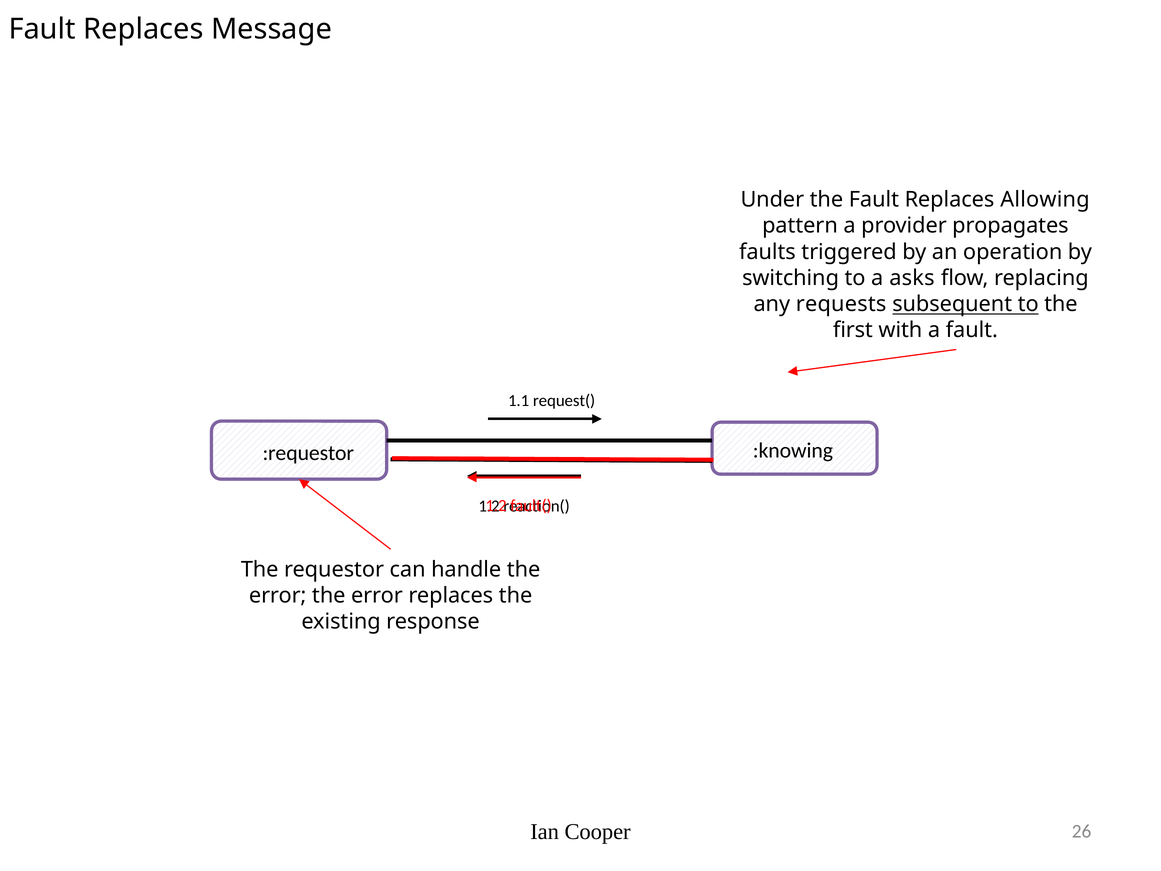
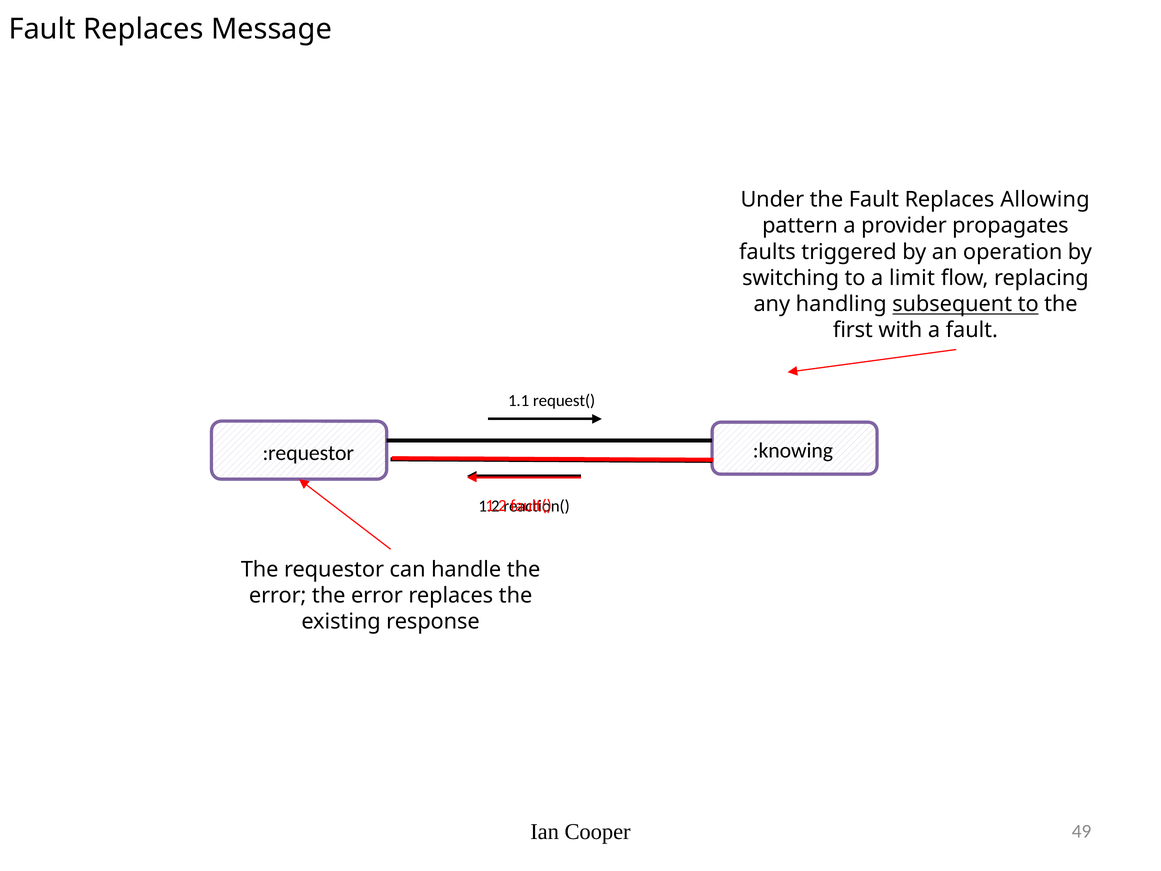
asks: asks -> limit (912, 278)
requests: requests -> handling (841, 304)
26: 26 -> 49 (1082, 831)
